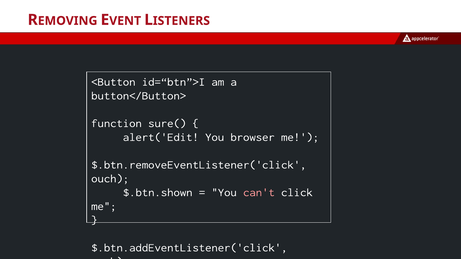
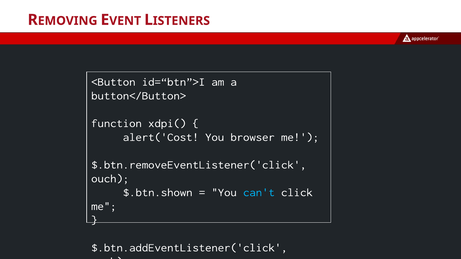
sure(: sure( -> xdpi( (167, 123)
alert('Edit: alert('Edit -> alert('Cost (161, 137)
can't colour: pink -> light blue (259, 193)
